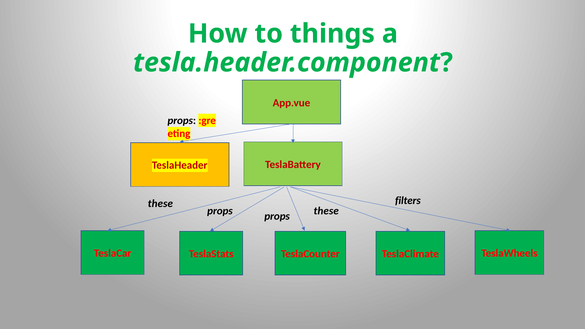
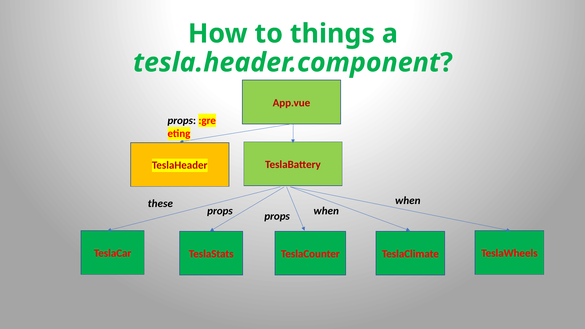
filters: filters -> when (408, 201)
props these: these -> when (326, 211)
